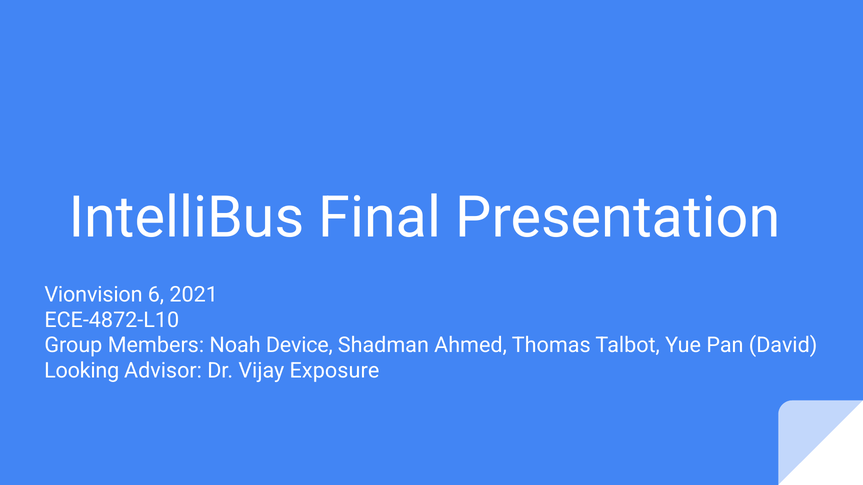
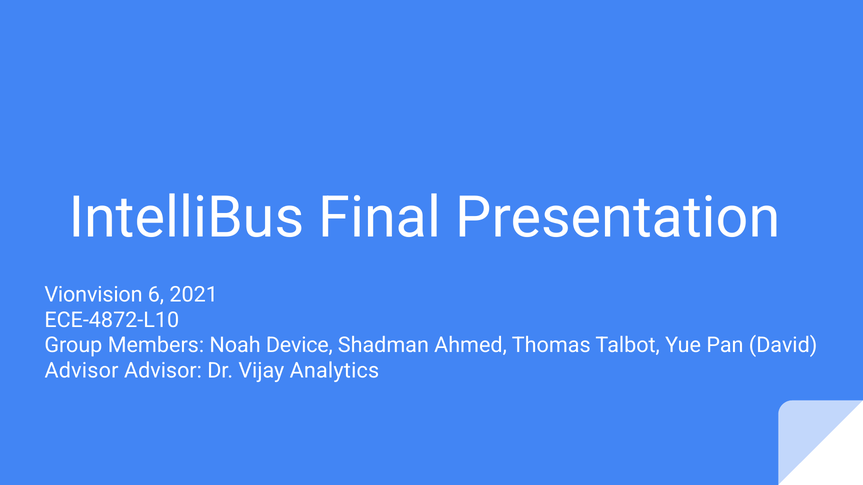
Looking: Looking -> Advisor (81, 371)
Exposure: Exposure -> Analytics (334, 371)
